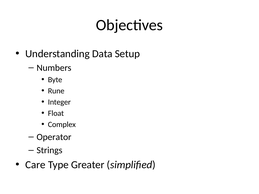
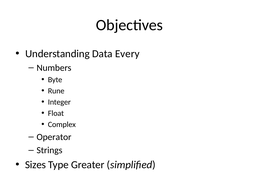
Setup: Setup -> Every (127, 54)
Care: Care -> Sizes (35, 165)
